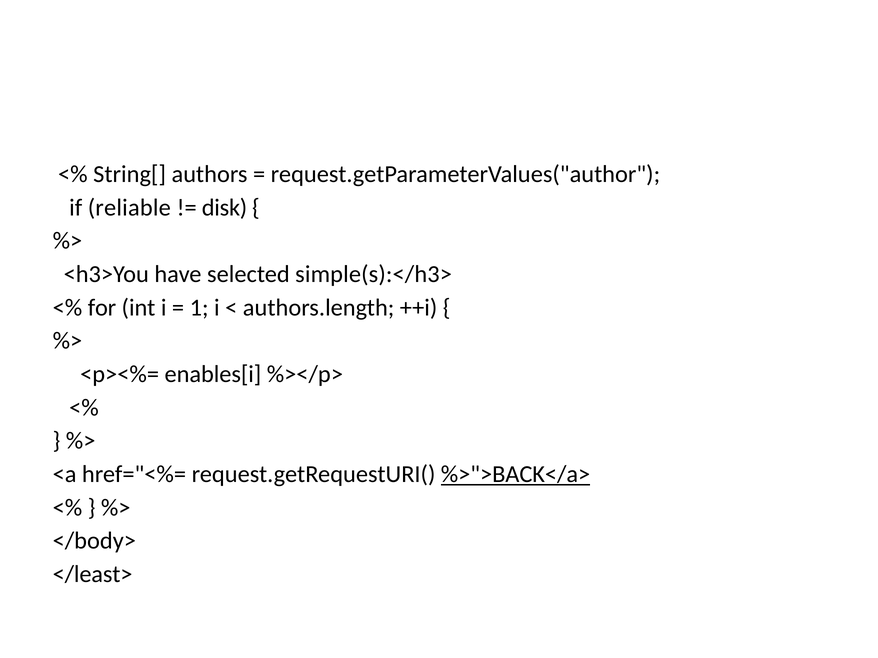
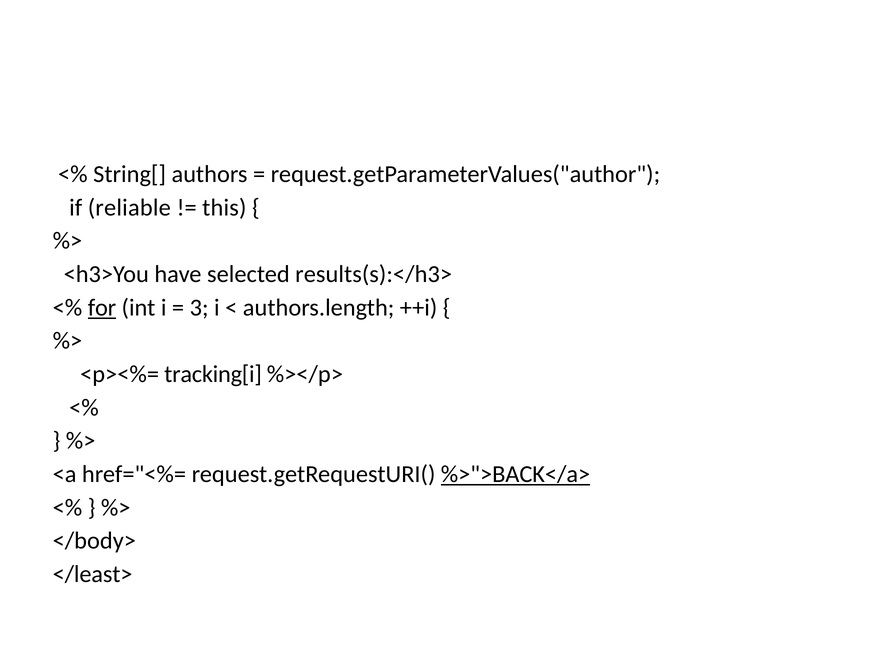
disk: disk -> this (224, 208)
simple(s):</h3>: simple(s):</h3> -> results(s):</h3> (374, 274)
for underline: none -> present (102, 308)
1: 1 -> 3 (199, 308)
enables[i: enables[i -> tracking[i (213, 375)
